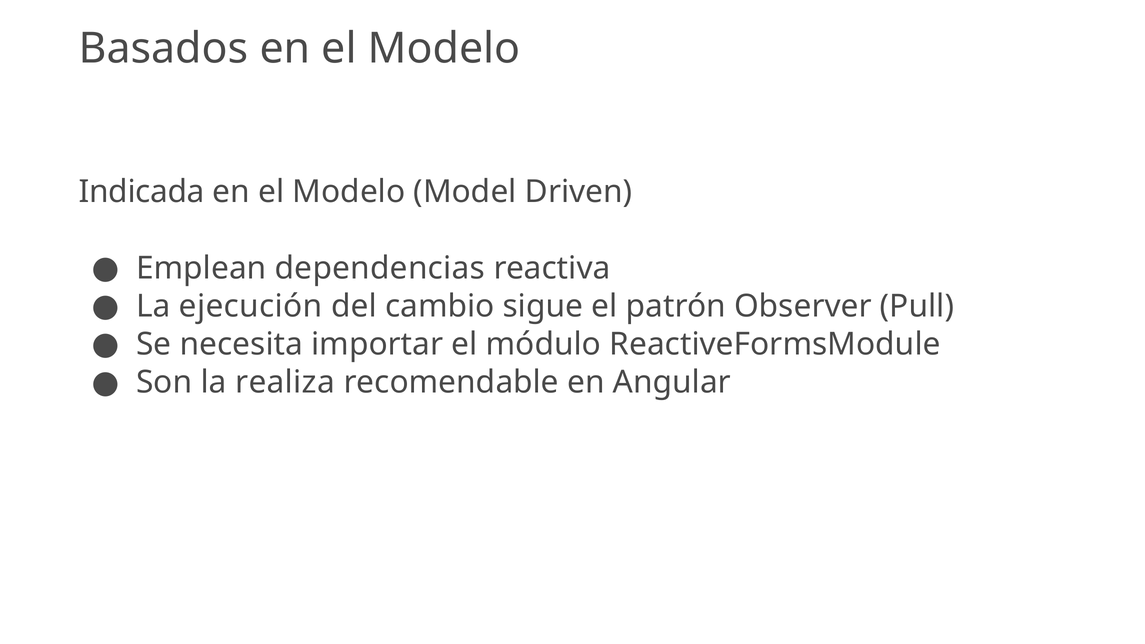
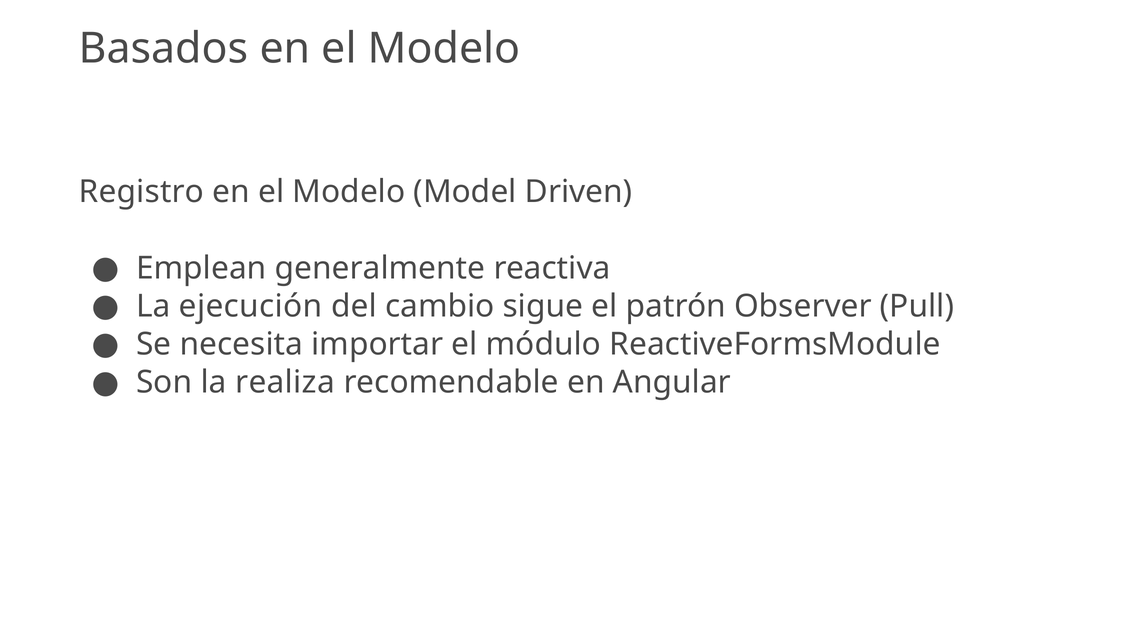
Indicada: Indicada -> Registro (141, 192)
dependencias: dependencias -> generalmente (380, 268)
